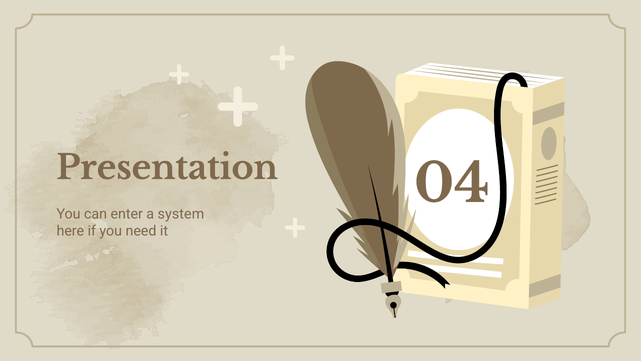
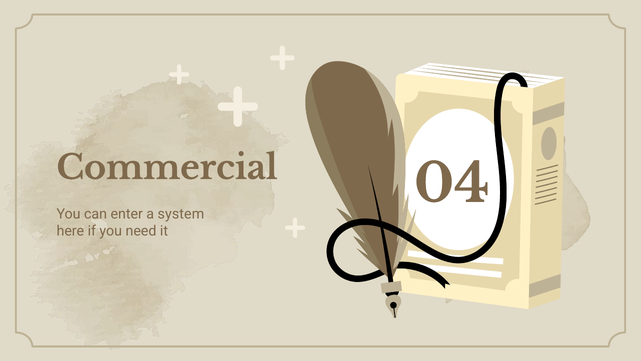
Presentation: Presentation -> Commercial (167, 168)
